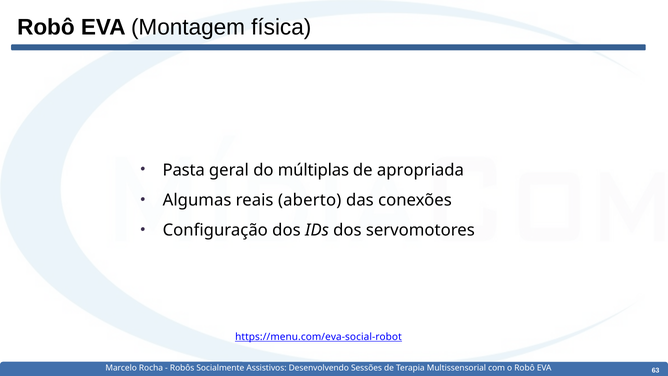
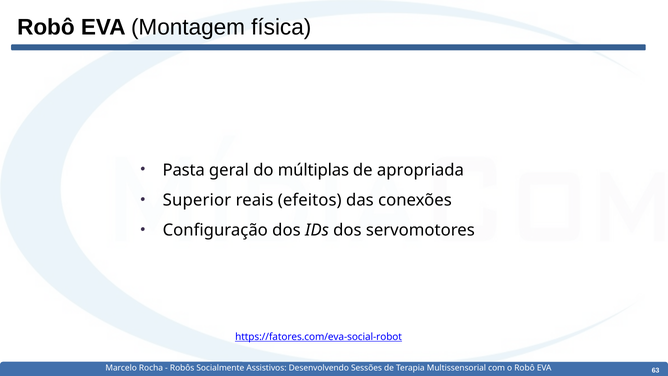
Algumas: Algumas -> Superior (197, 200)
aberto: aberto -> efeitos (310, 200)
https://menu.com/eva-social-robot: https://menu.com/eva-social-robot -> https://fatores.com/eva-social-robot (319, 337)
